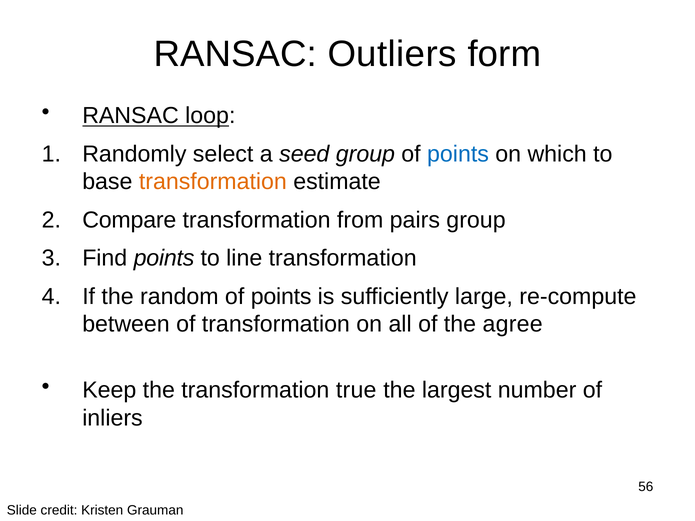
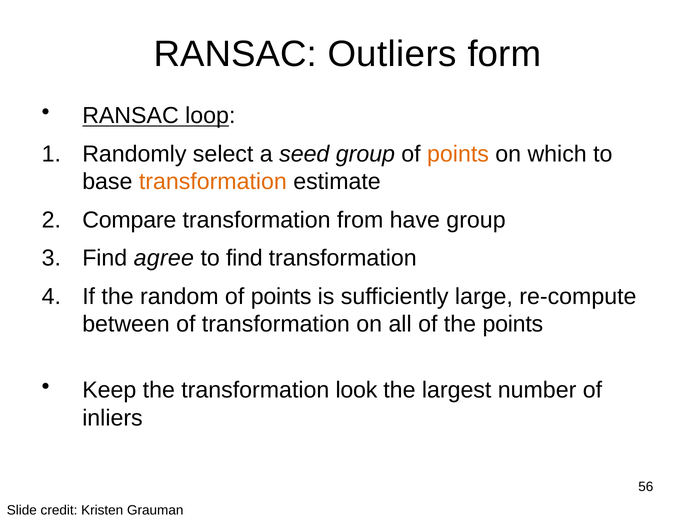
points colour: blue -> orange (458, 154)
pairs: pairs -> have (415, 220)
Find points: points -> agree (164, 258)
to line: line -> find (244, 258)
the agree: agree -> points (513, 324)
true: true -> look (356, 390)
